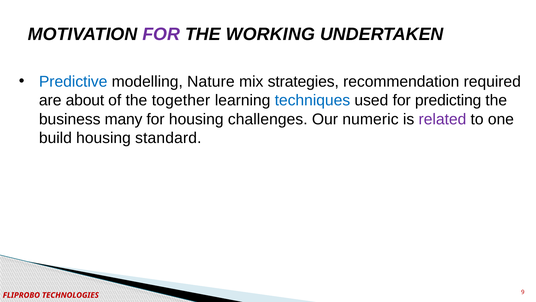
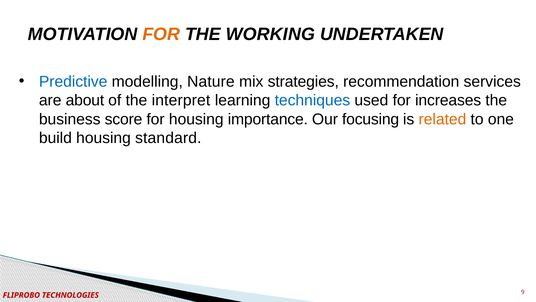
FOR colour: purple -> orange (161, 34)
required: required -> services (492, 82)
together: together -> interpret (181, 100)
predicting: predicting -> increases (448, 100)
many: many -> score (124, 119)
challenges: challenges -> importance (268, 119)
numeric: numeric -> focusing (371, 119)
related colour: purple -> orange (442, 119)
